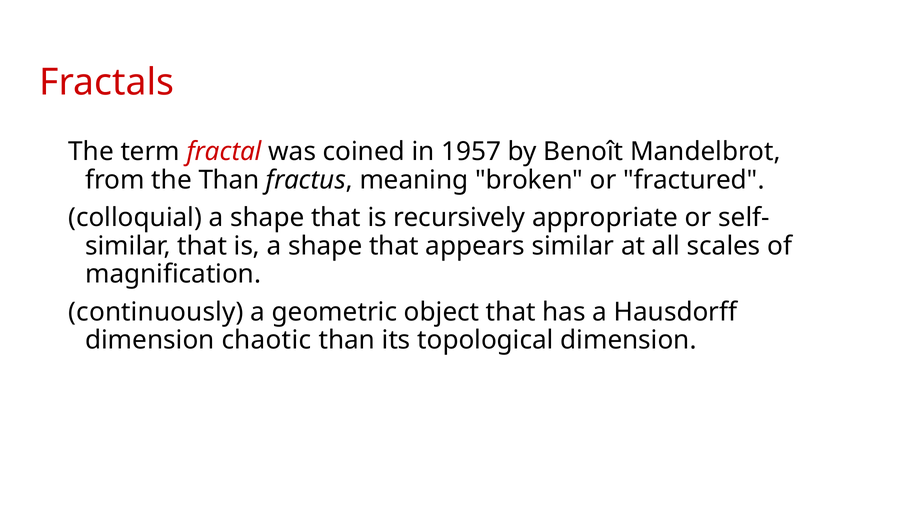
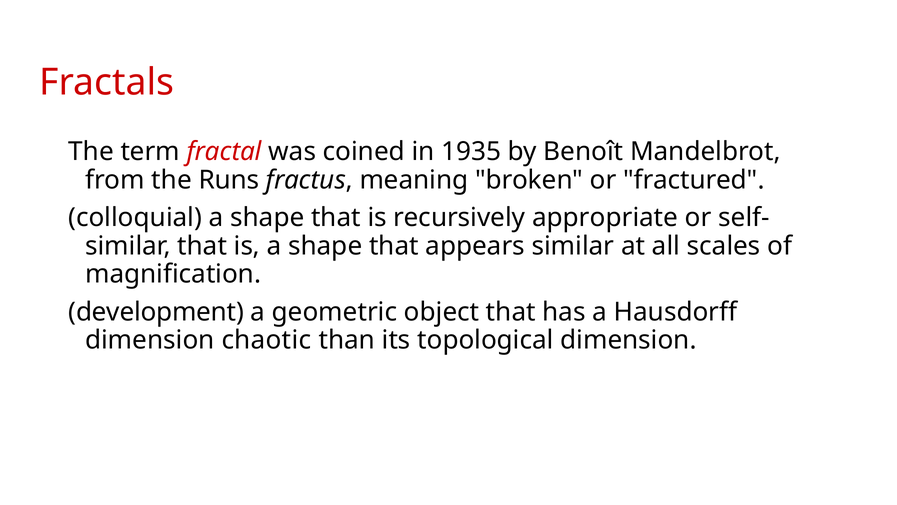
1957: 1957 -> 1935 (471, 152)
the Than: Than -> Runs (229, 180)
continuously: continuously -> development (156, 312)
